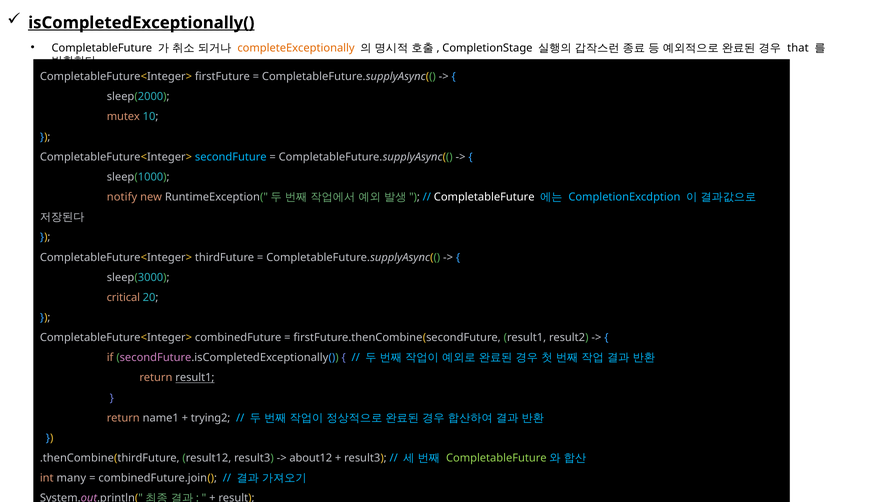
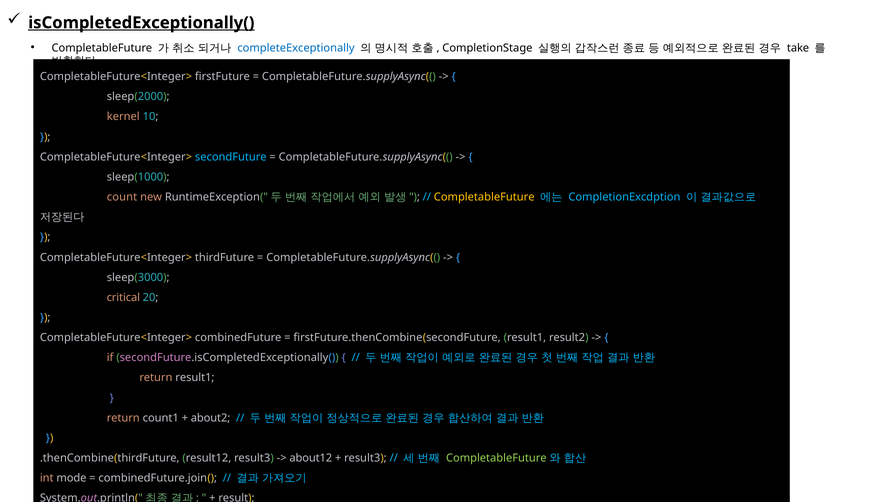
completeExceptionally colour: orange -> blue (296, 48)
that: that -> take (798, 48)
mutex: mutex -> kernel (123, 117)
notify: notify -> count (122, 197)
CompletableFuture colour: white -> yellow (484, 197)
result1 underline: present -> none (195, 378)
name1: name1 -> count1 (161, 418)
trying2: trying2 -> about2 (211, 418)
many: many -> mode (71, 478)
